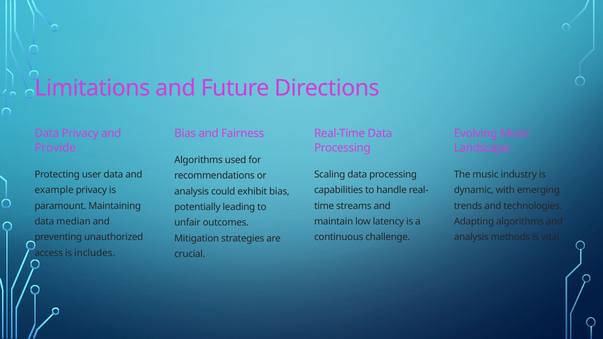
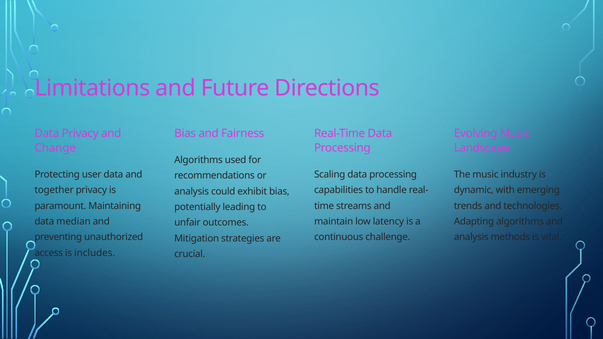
Provide: Provide -> Change (55, 148)
example: example -> together (54, 190)
